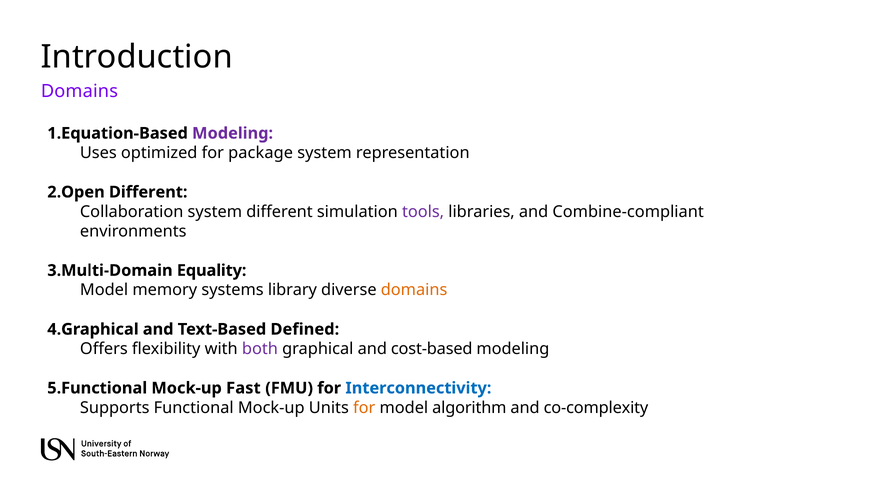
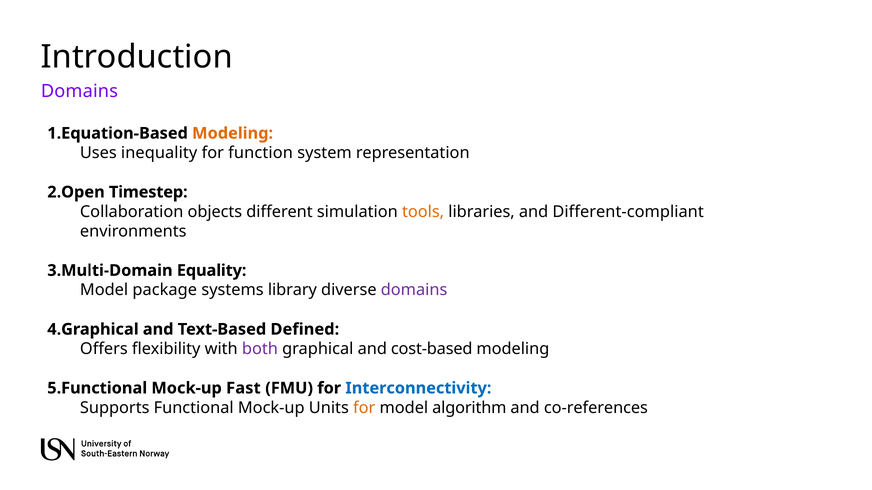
Modeling colour: purple -> orange (233, 133)
optimized: optimized -> inequality (159, 153)
package: package -> function (261, 153)
Different: Different -> Timestep (148, 192)
Collaboration system: system -> objects (215, 212)
tools colour: purple -> orange (423, 212)
Combine-compliant: Combine-compliant -> Different-compliant (628, 212)
memory: memory -> package (165, 290)
domains colour: orange -> purple (414, 290)
co-complexity: co-complexity -> co-references (596, 408)
